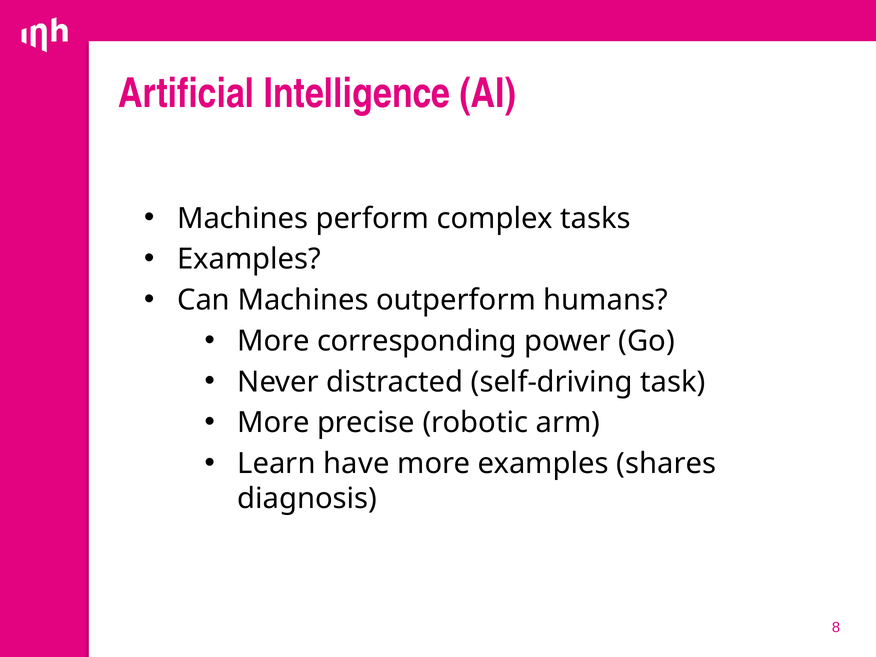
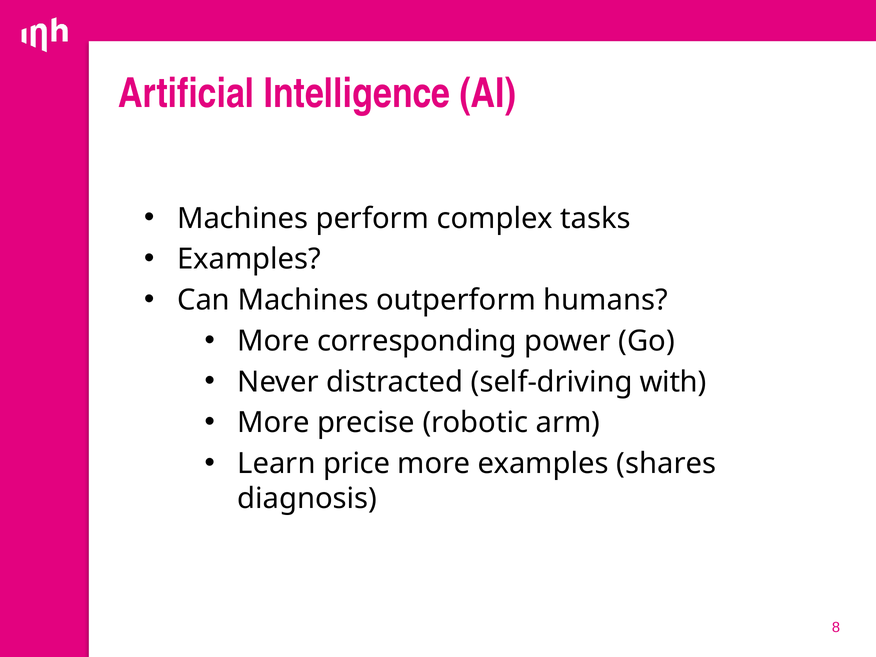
task: task -> with (673, 382)
have: have -> price (357, 464)
